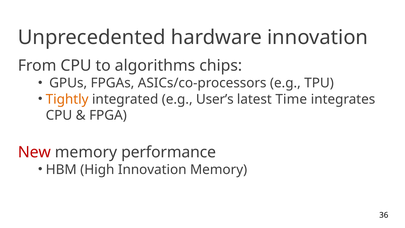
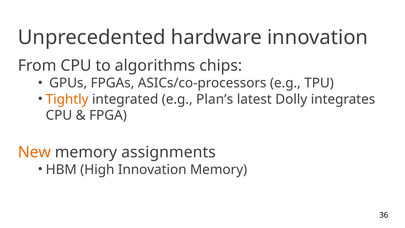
User’s: User’s -> Plan’s (215, 99)
Time: Time -> Dolly (291, 99)
New colour: red -> orange (34, 152)
performance: performance -> assignments (169, 152)
